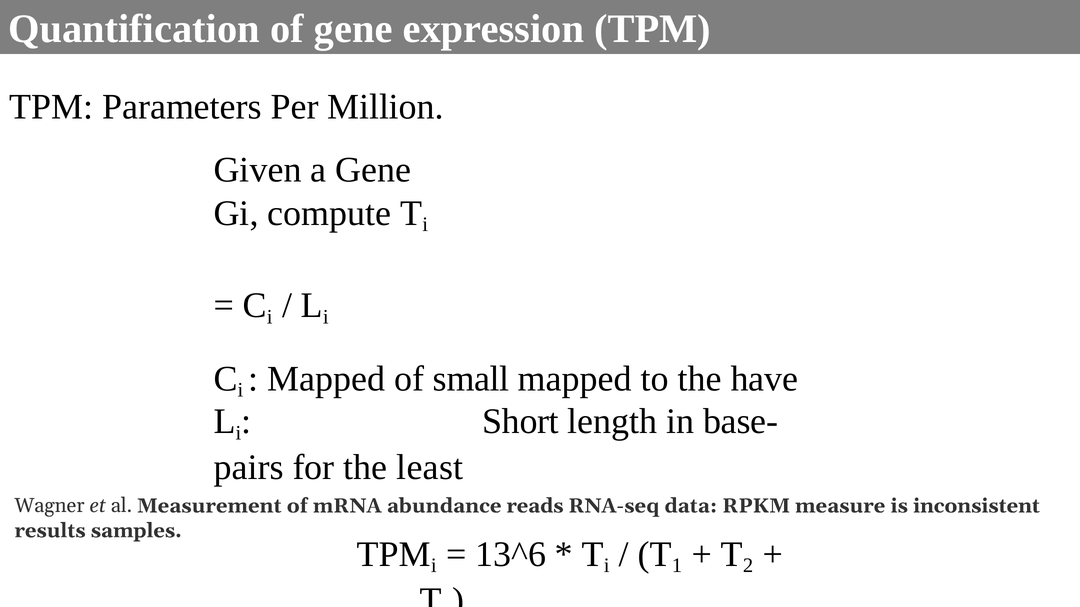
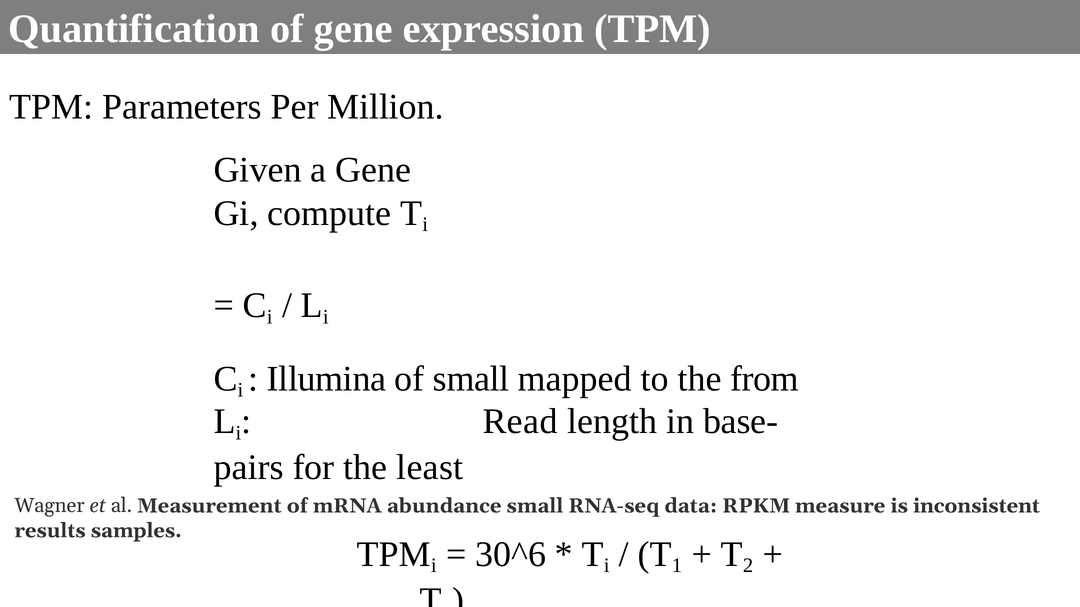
Mapped: Mapped -> Illumina (326, 379)
have: have -> from (764, 379)
Short: Short -> Read (520, 422)
abundance reads: reads -> small (535, 506)
13^6: 13^6 -> 30^6 (511, 555)
